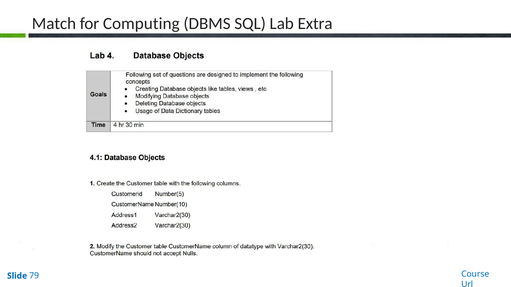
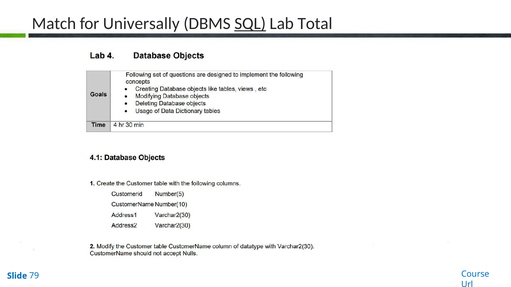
Computing: Computing -> Universally (141, 24)
SQL underline: none -> present (250, 24)
Extra: Extra -> Total (315, 24)
